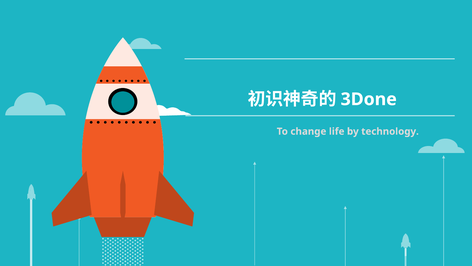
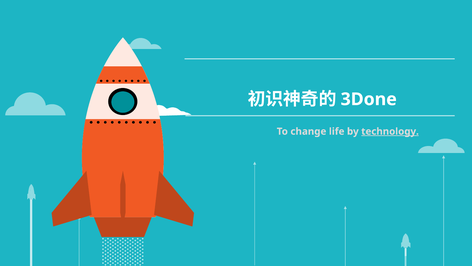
technology underline: none -> present (390, 131)
